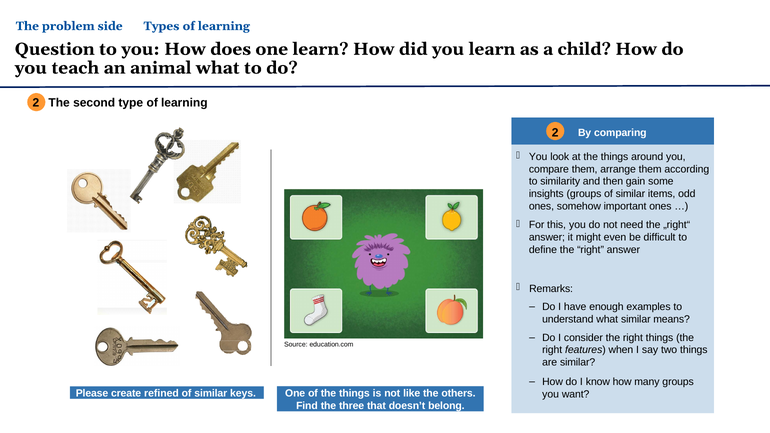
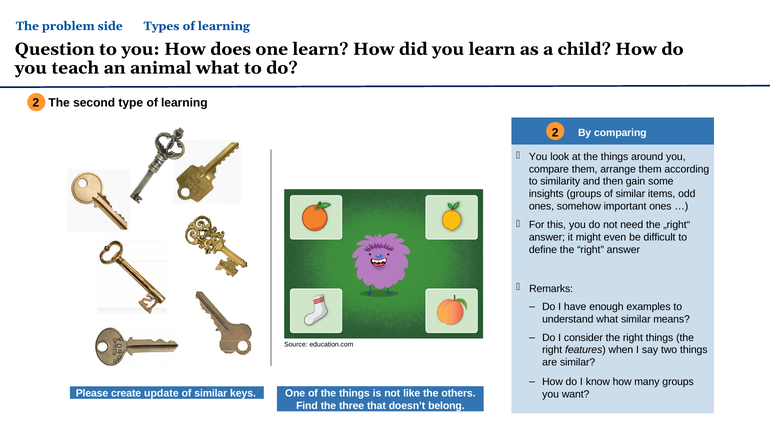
refined: refined -> update (161, 393)
